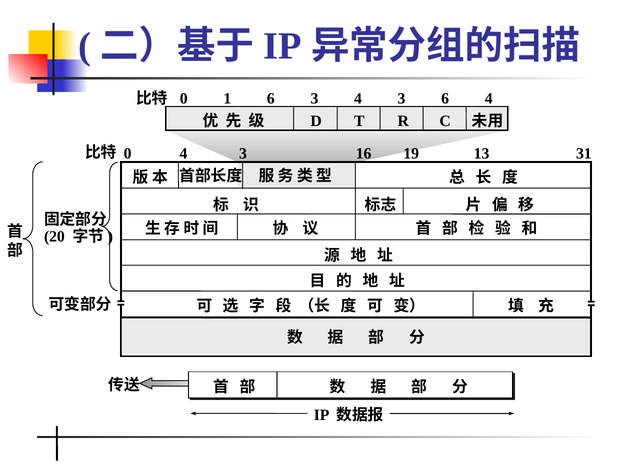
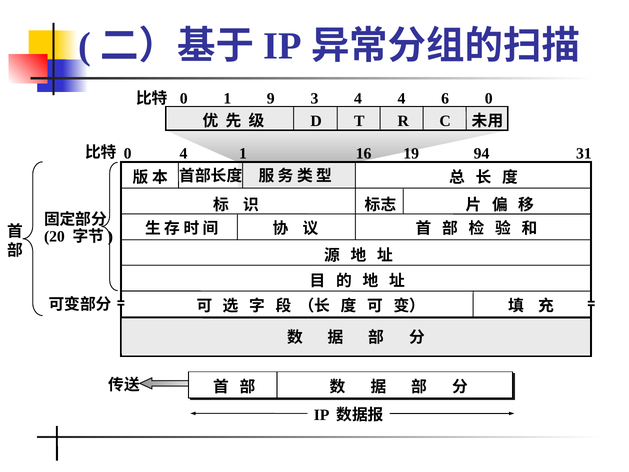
1 6: 6 -> 9 (271, 99)
3 4 3: 3 -> 4 (401, 99)
6 4: 4 -> 0 (489, 99)
0 4 3: 3 -> 1 (243, 153)
13: 13 -> 94 (482, 153)
